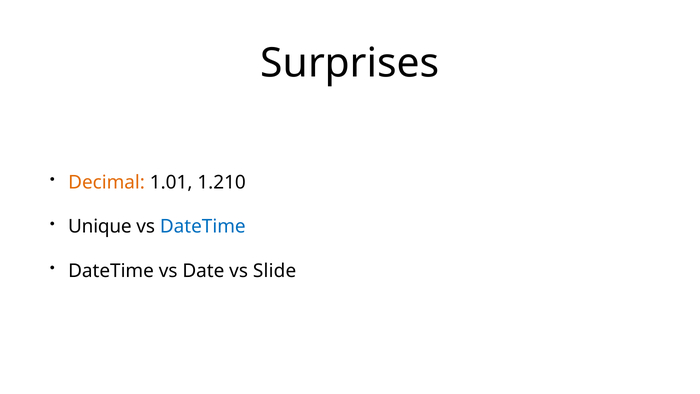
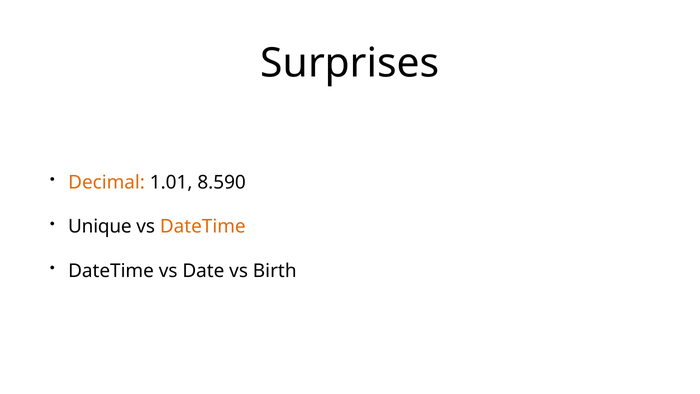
1.210: 1.210 -> 8.590 (222, 182)
DateTime colour: blue -> orange (203, 226)
Slide: Slide -> Birth (275, 271)
